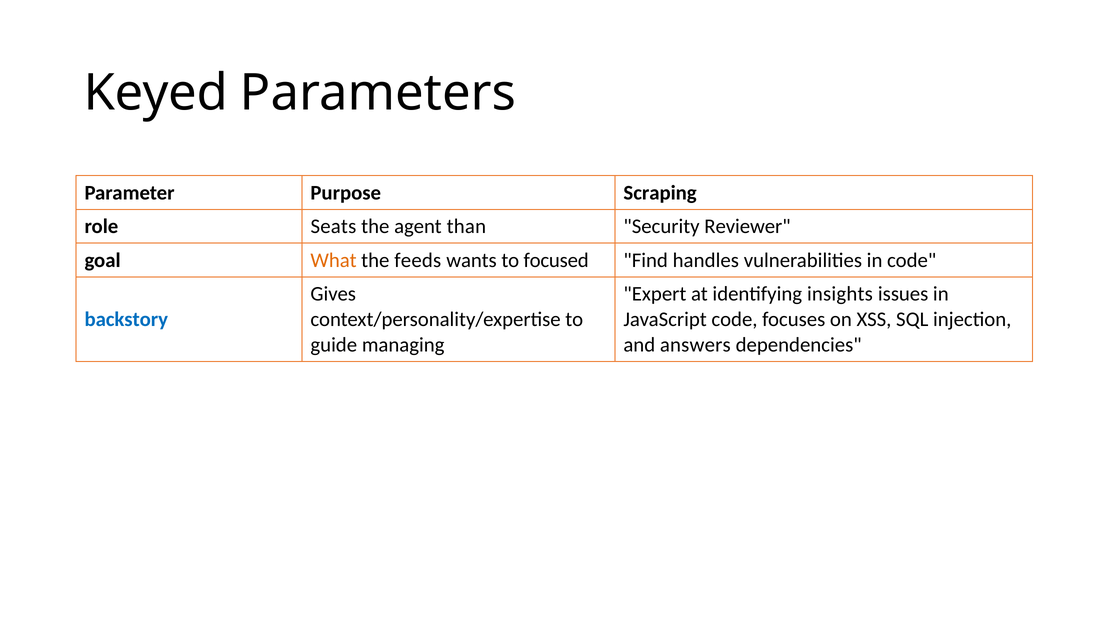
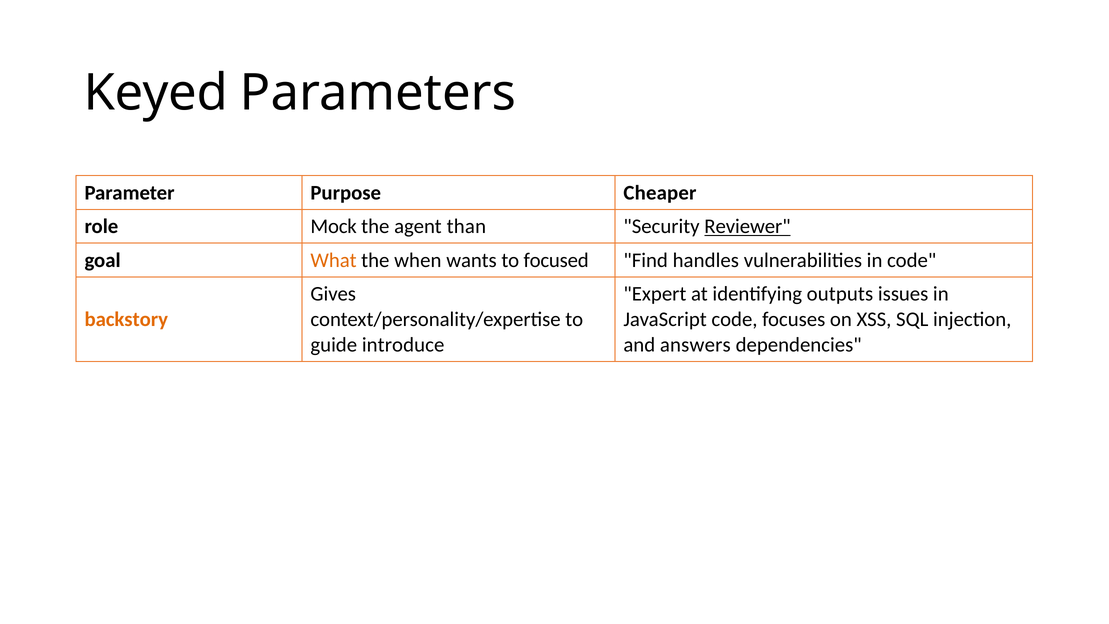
Scraping: Scraping -> Cheaper (660, 193)
Seats: Seats -> Mock (334, 226)
Reviewer underline: none -> present (747, 226)
feeds: feeds -> when (418, 260)
insights: insights -> outputs (840, 294)
backstory colour: blue -> orange (126, 319)
managing: managing -> introduce (403, 345)
